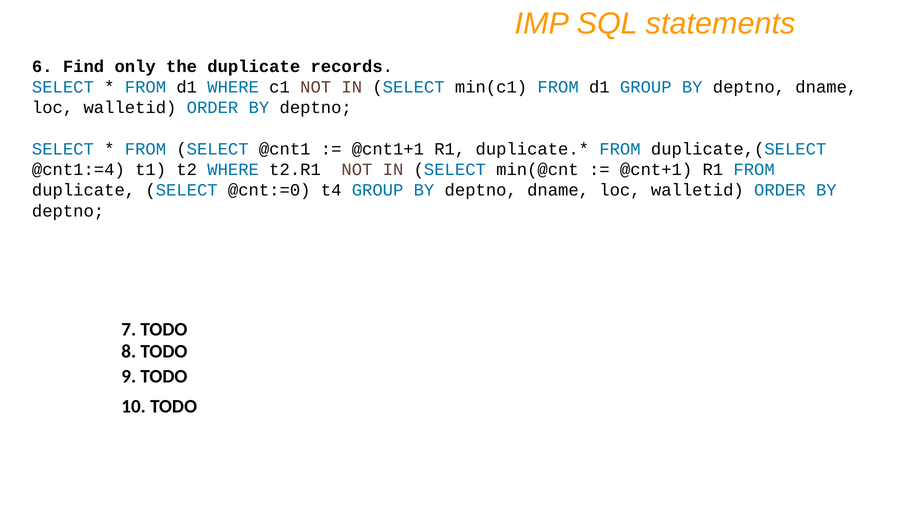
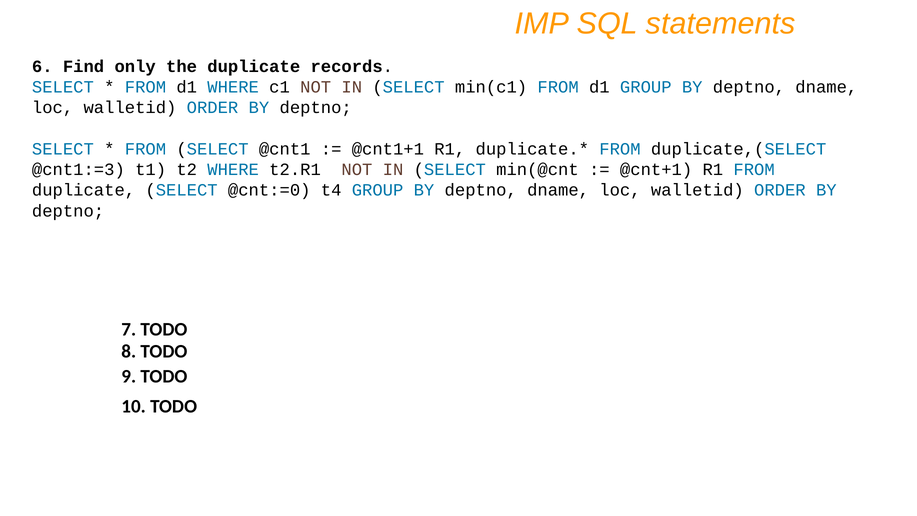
@cnt1:=4: @cnt1:=4 -> @cnt1:=3 (78, 170)
